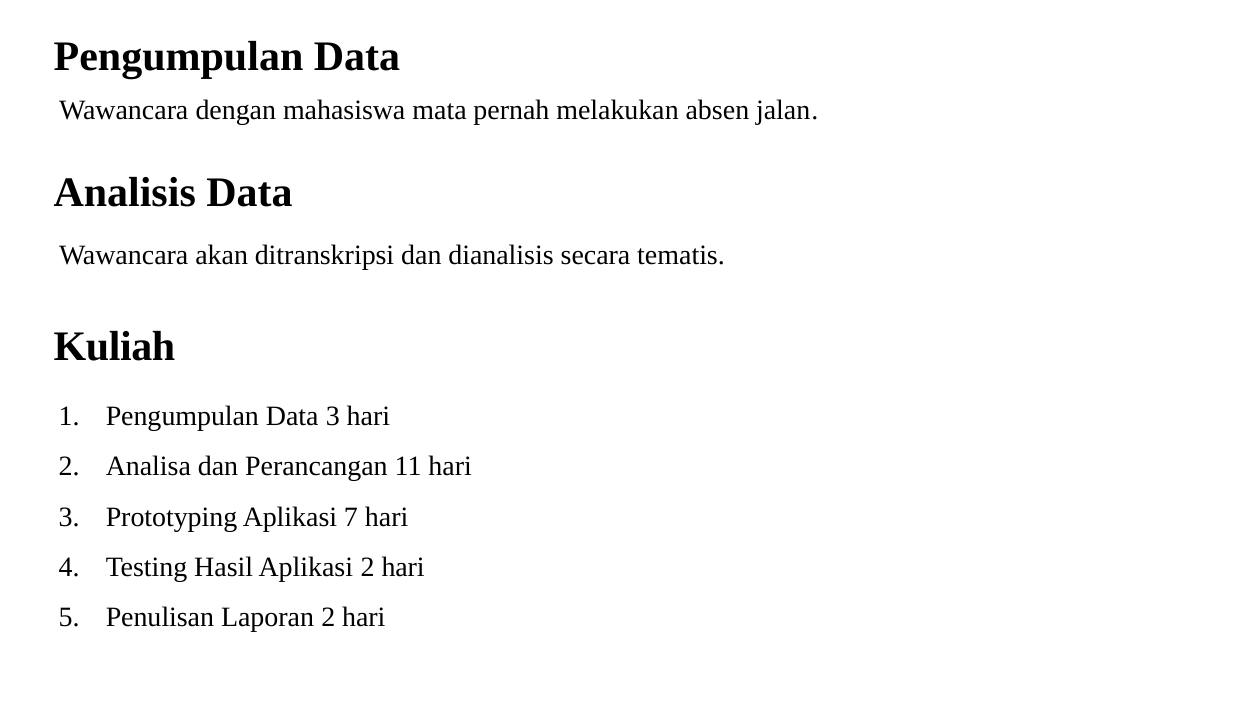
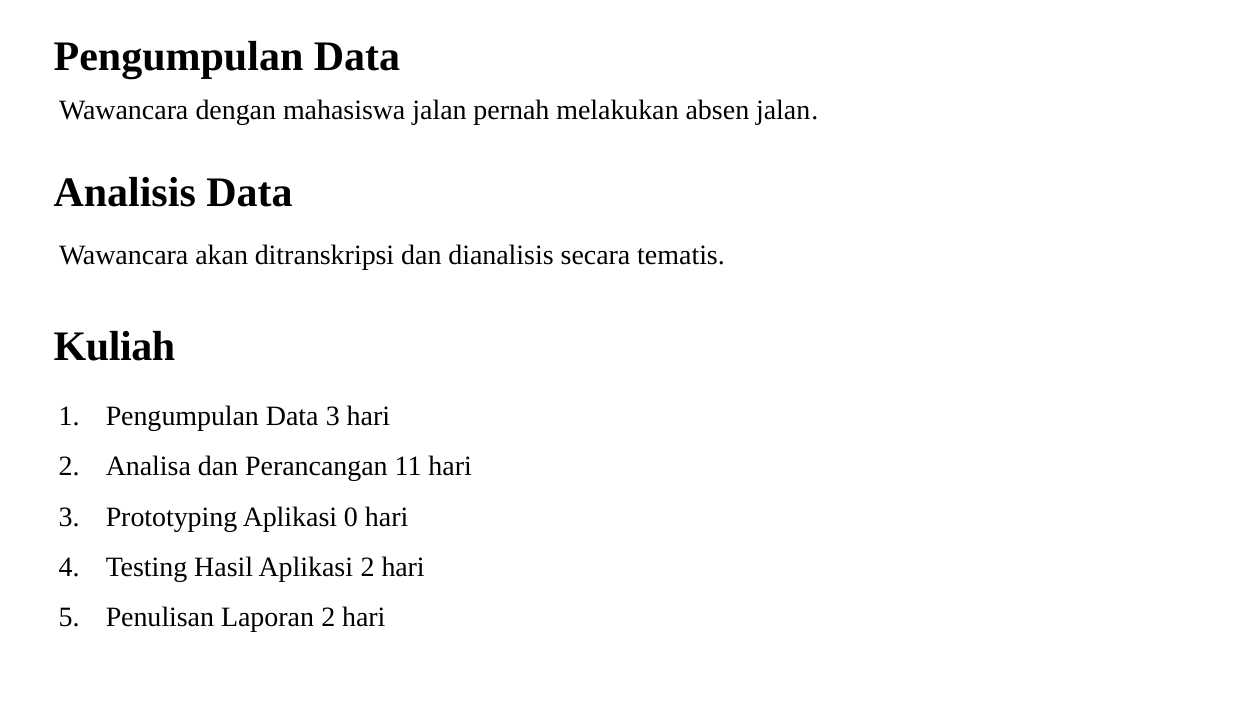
mahasiswa mata: mata -> jalan (440, 110)
7: 7 -> 0 (351, 517)
